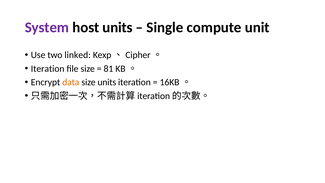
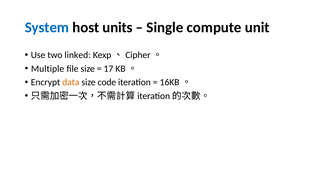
System colour: purple -> blue (47, 27)
Iteration: Iteration -> Multiple (48, 69)
81: 81 -> 17 (108, 69)
size units: units -> code (107, 82)
